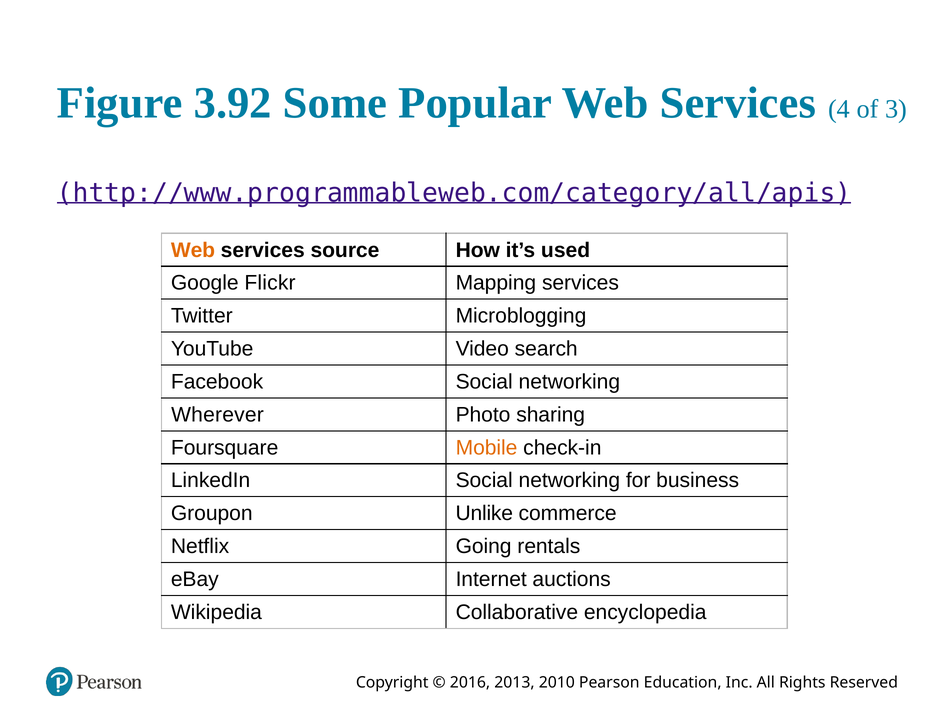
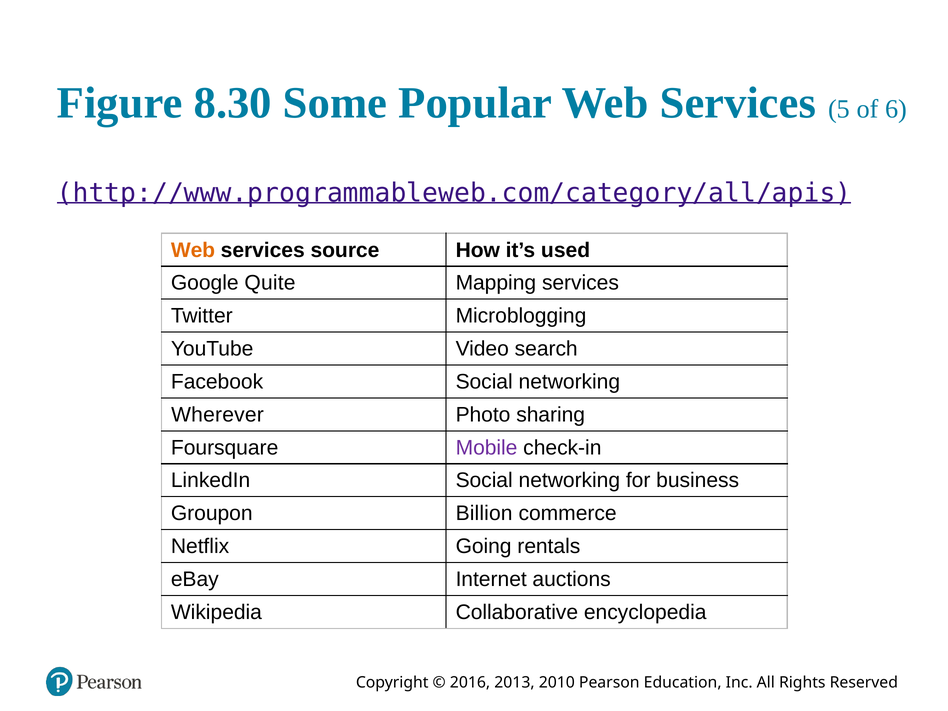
3.92: 3.92 -> 8.30 (233, 103)
4: 4 -> 5 (839, 109)
3: 3 -> 6 (896, 109)
Flickr: Flickr -> Quite (270, 283)
Mobile colour: orange -> purple (487, 448)
Unlike: Unlike -> Billion (484, 513)
